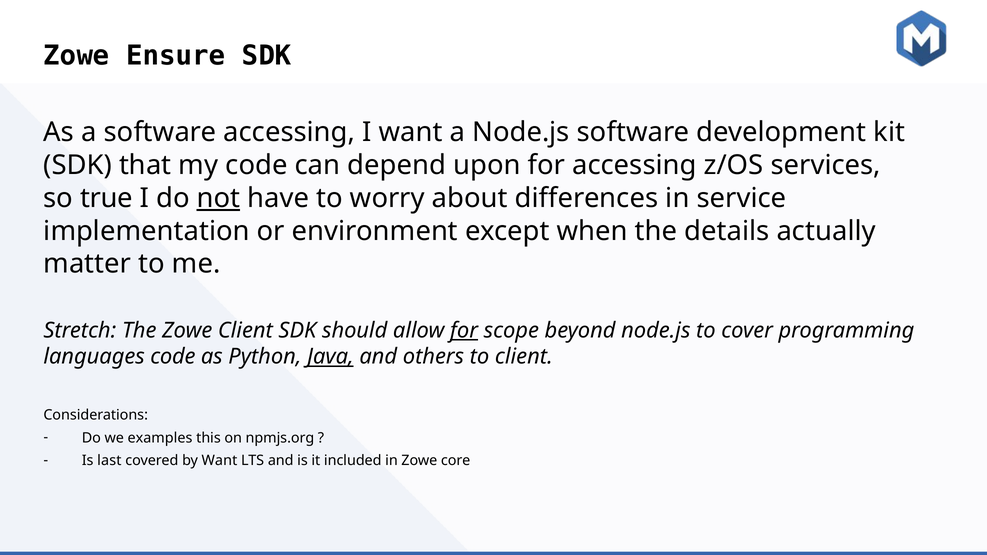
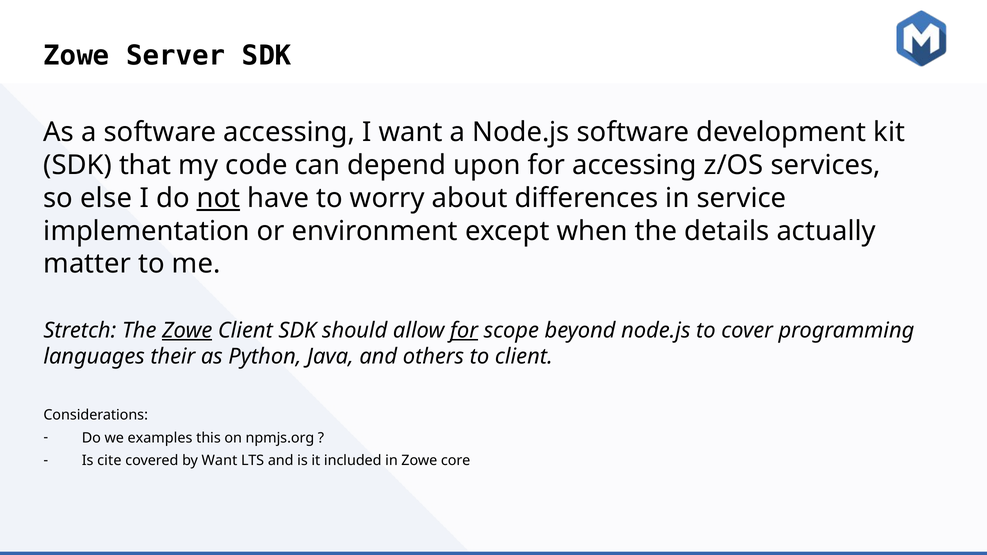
Ensure: Ensure -> Server (176, 56)
true: true -> else (106, 198)
Zowe underline: none -> present (187, 331)
languages code: code -> their (173, 357)
Java underline: present -> none (330, 357)
last: last -> cite (109, 461)
